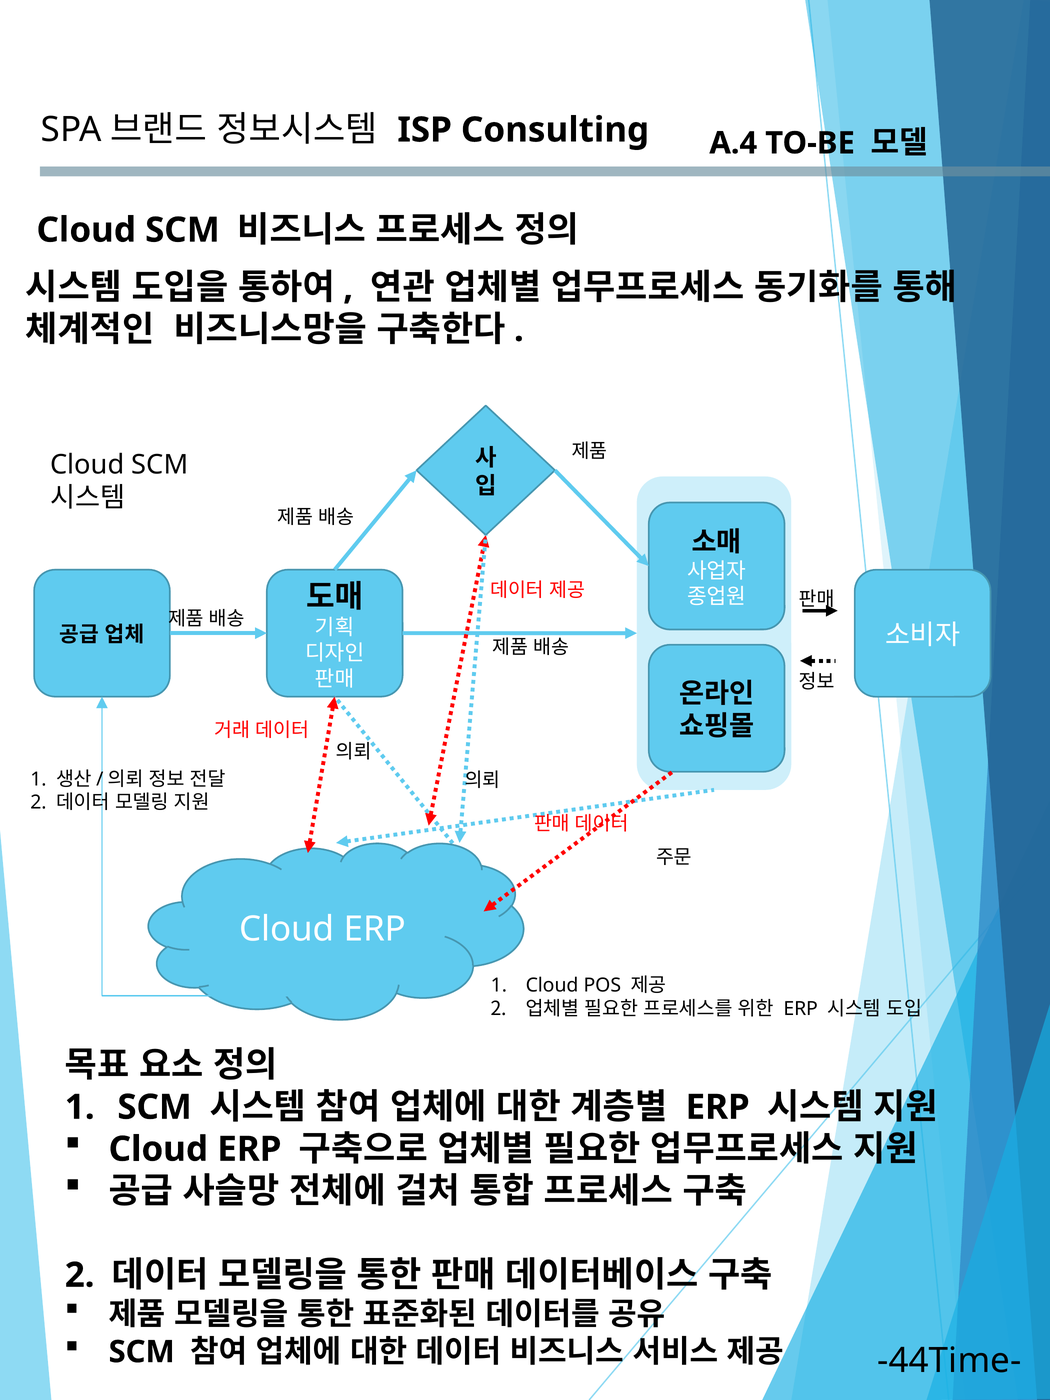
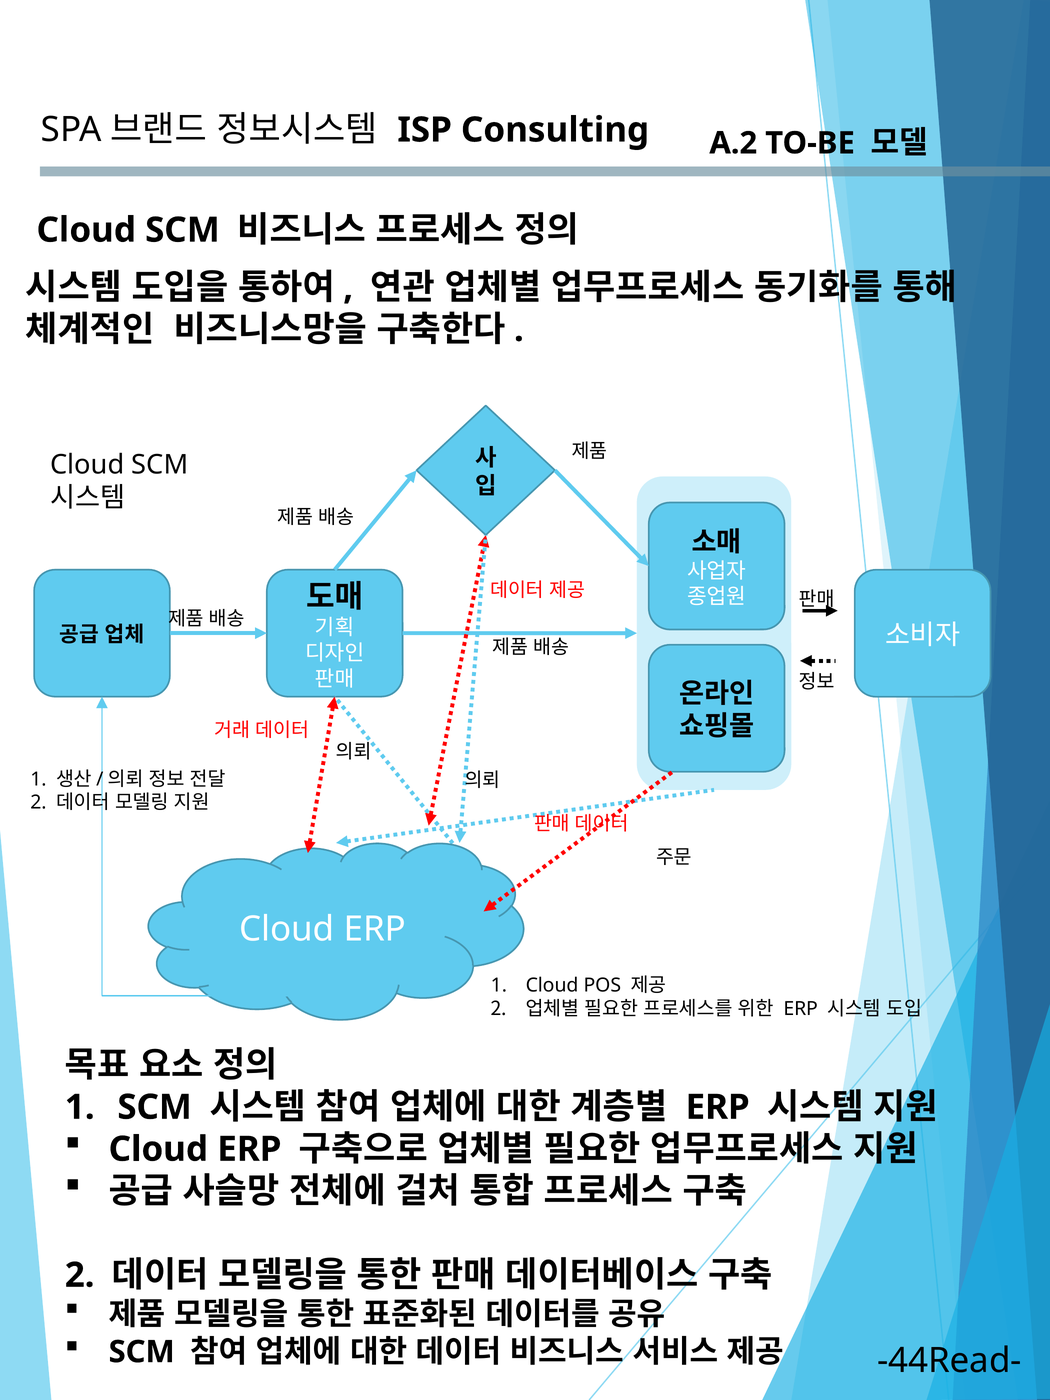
A.4: A.4 -> A.2 (733, 143)
-44Time-: -44Time- -> -44Read- (949, 1361)
